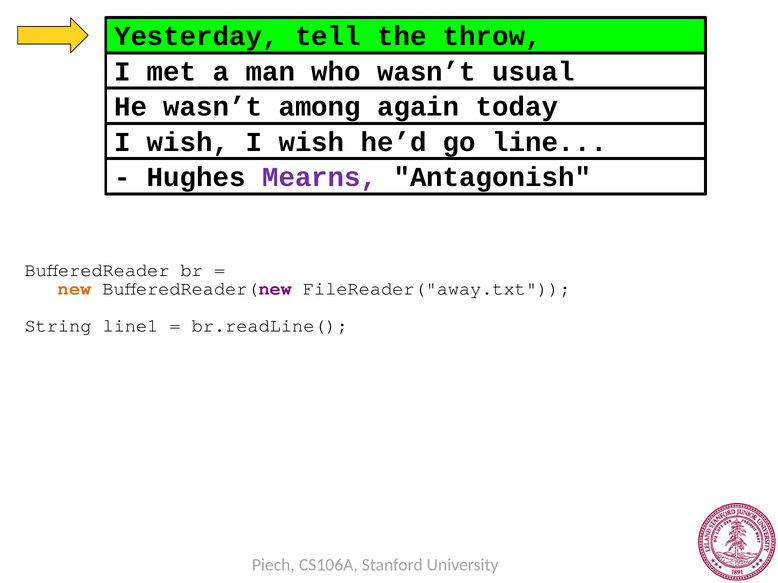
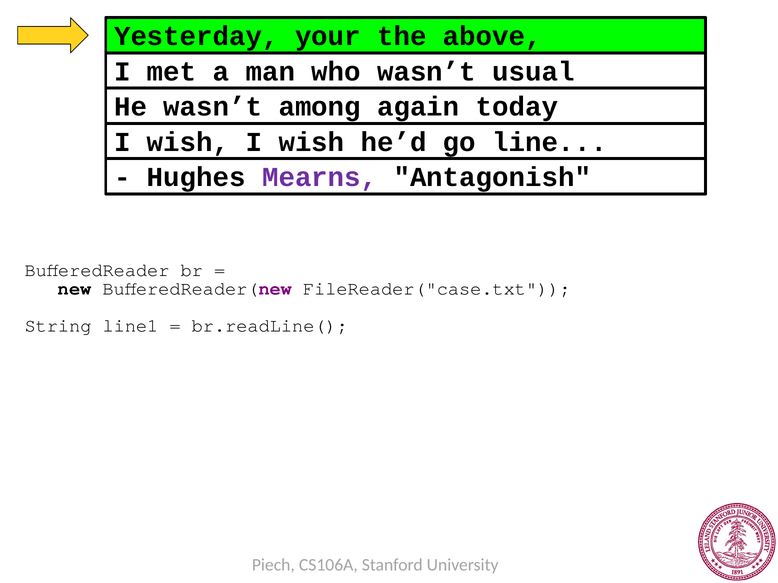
tell: tell -> your (328, 36)
throw: throw -> above (492, 36)
new colour: orange -> black (75, 289)
FileReader("away.txt: FileReader("away.txt -> FileReader("case.txt (437, 289)
